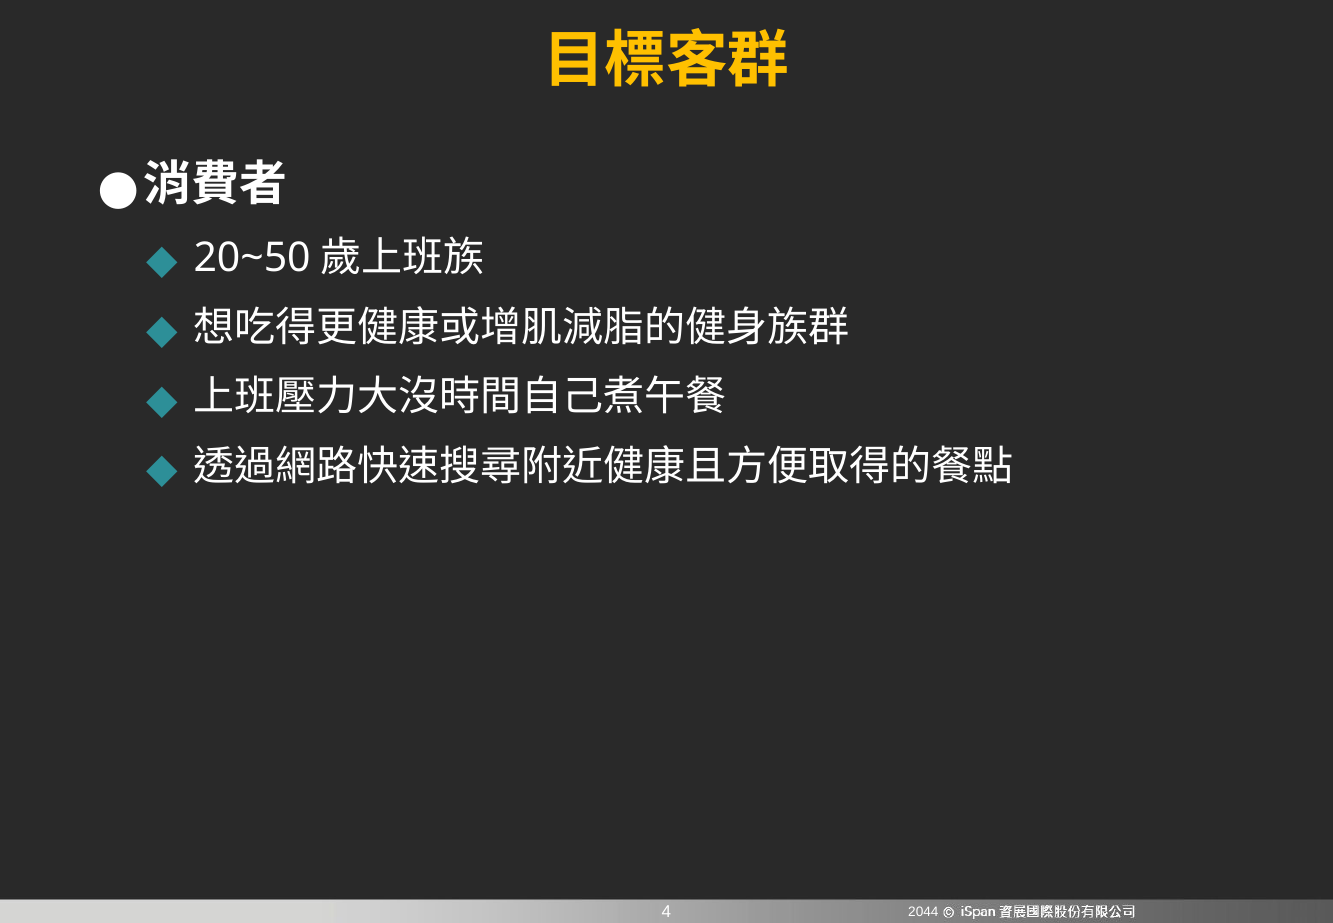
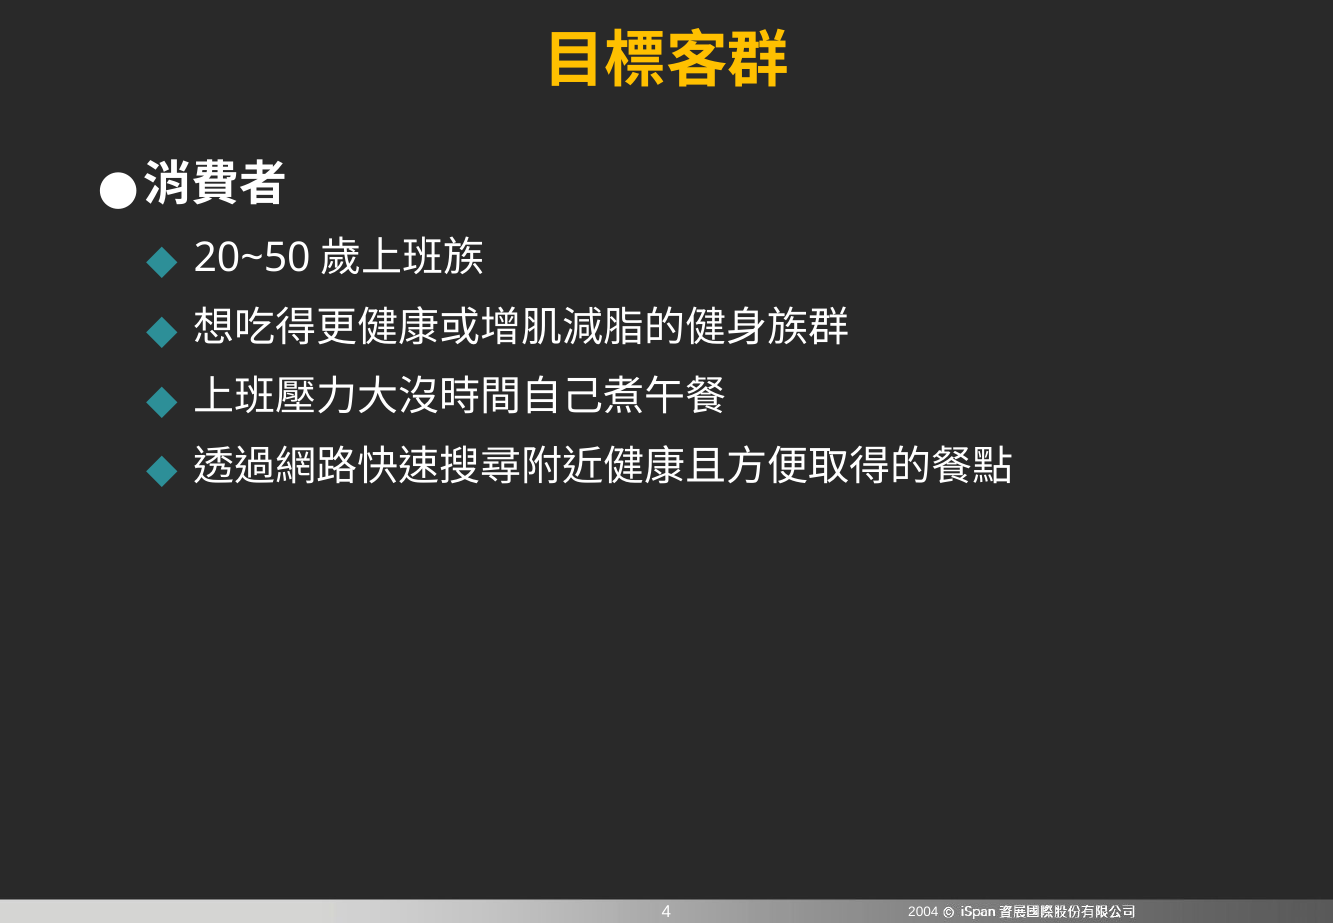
2044: 2044 -> 2004 (923, 912)
